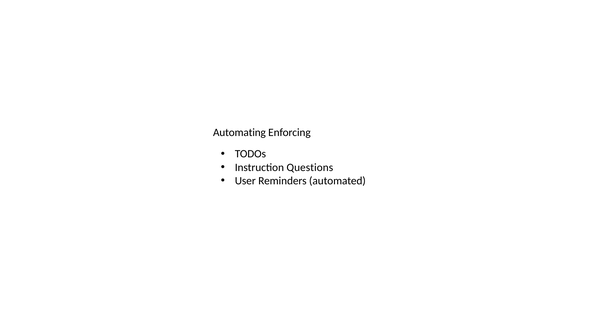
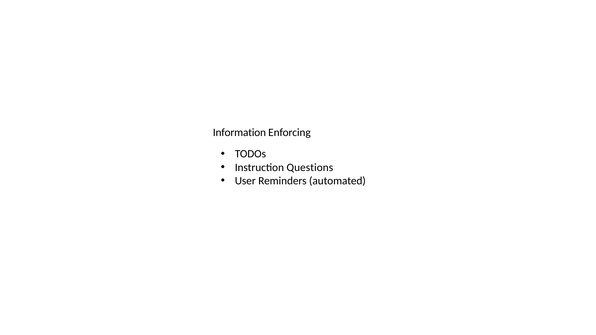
Automating: Automating -> Information (239, 132)
